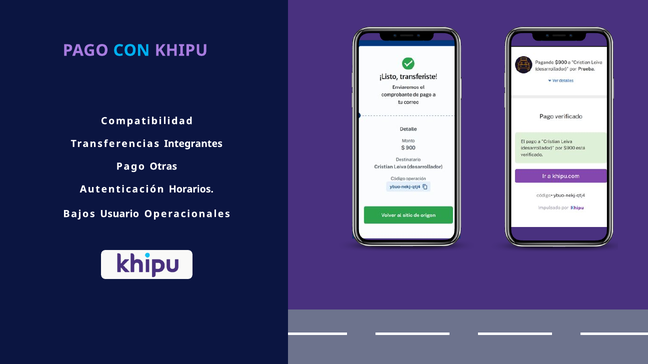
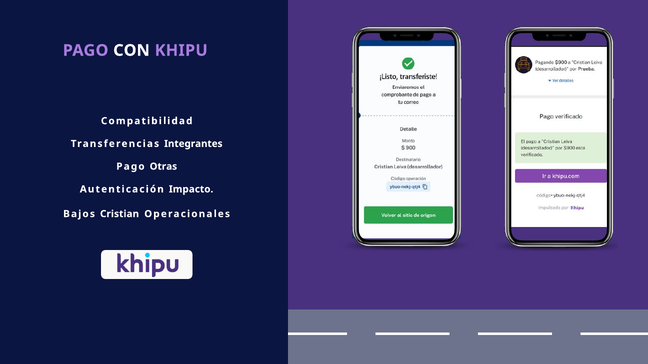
CON colour: light blue -> white (131, 50)
Horarios: Horarios -> Impacto (191, 189)
Usuario: Usuario -> Cristian (120, 214)
